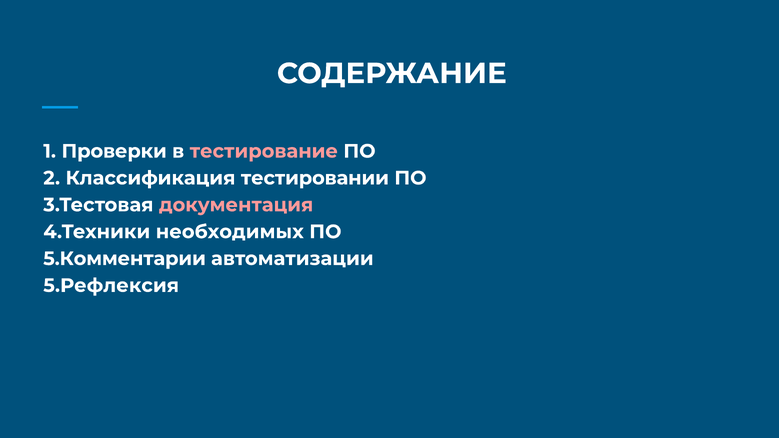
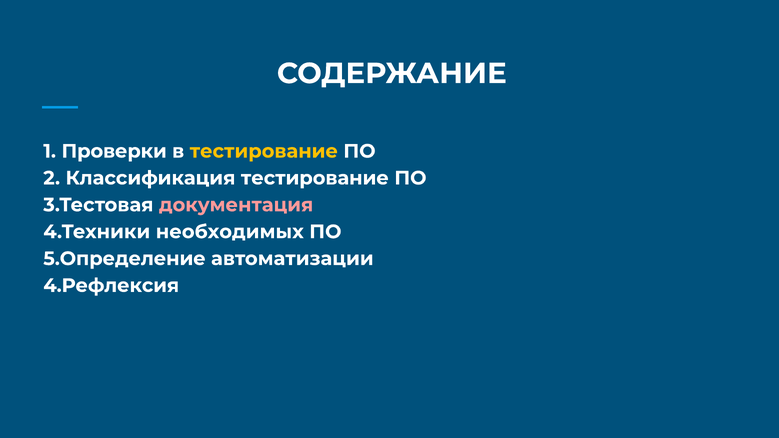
тестирование colour: pink -> yellow (264, 151)
Классификация тестировании: тестировании -> тестирование (315, 178)
5.Комментарии: 5.Комментарии -> 5.Определение (125, 259)
5.Рефлексия: 5.Рефлексия -> 4.Рефлексия (111, 286)
